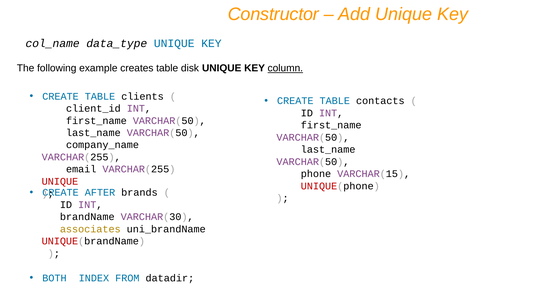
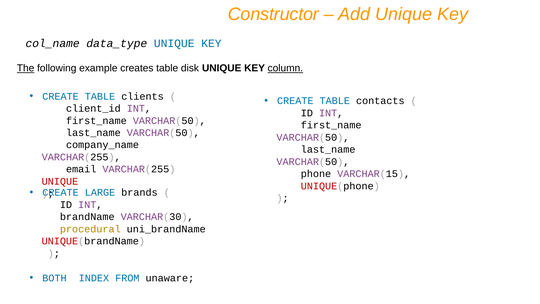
The underline: none -> present (26, 68)
AFTER: AFTER -> LARGE (100, 192)
associates: associates -> procedural (90, 229)
datadir: datadir -> unaware (170, 278)
